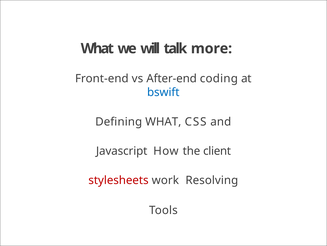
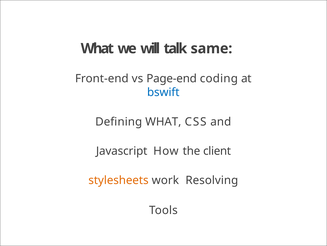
more: more -> same (211, 48)
After-end: After-end -> Page-end (172, 78)
stylesheets colour: red -> orange (118, 180)
